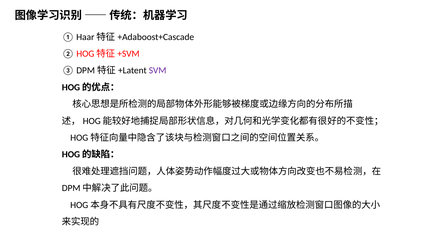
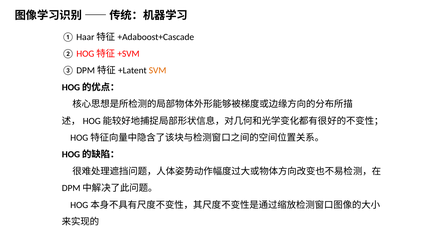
SVM colour: purple -> orange (158, 71)
